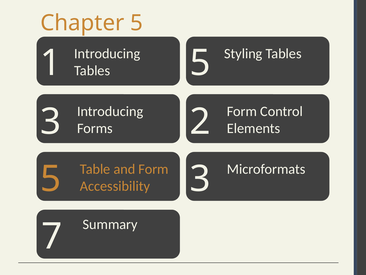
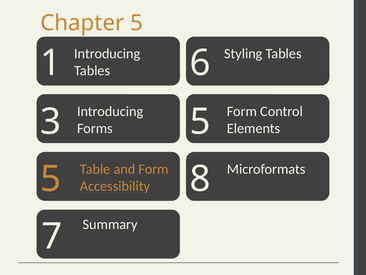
1 5: 5 -> 6 (200, 63)
3 2: 2 -> 5 (200, 122)
3: 3 -> 8 (200, 179)
